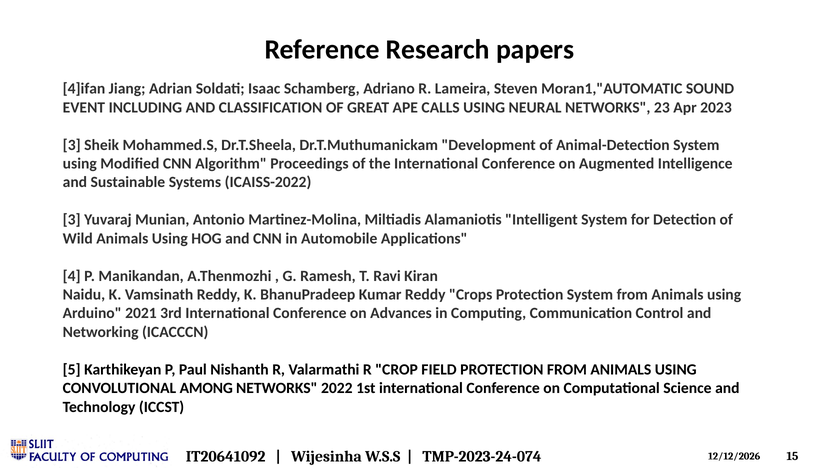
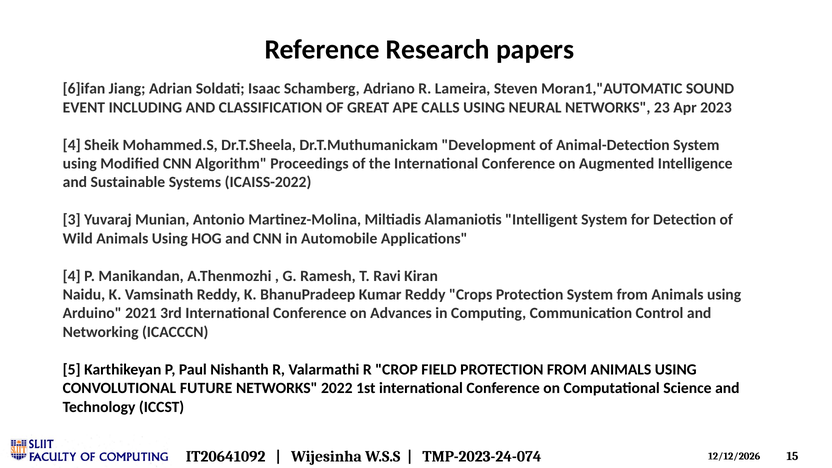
4]ifan: 4]ifan -> 6]ifan (84, 89)
3: 3 -> 4 (72, 145)
AMONG: AMONG -> FUTURE (206, 388)
